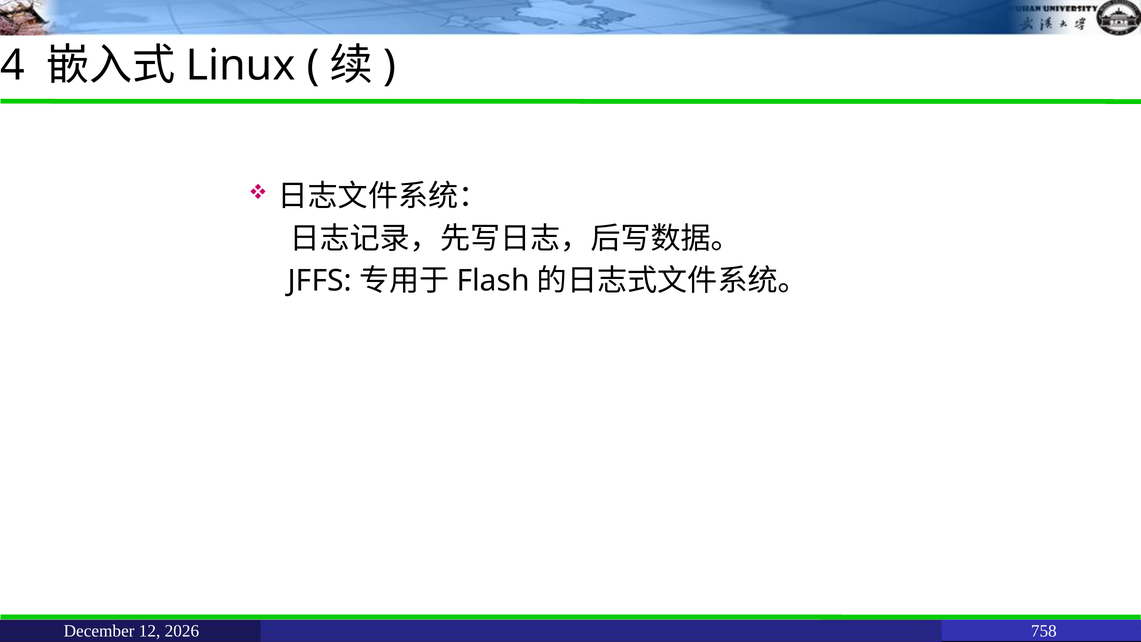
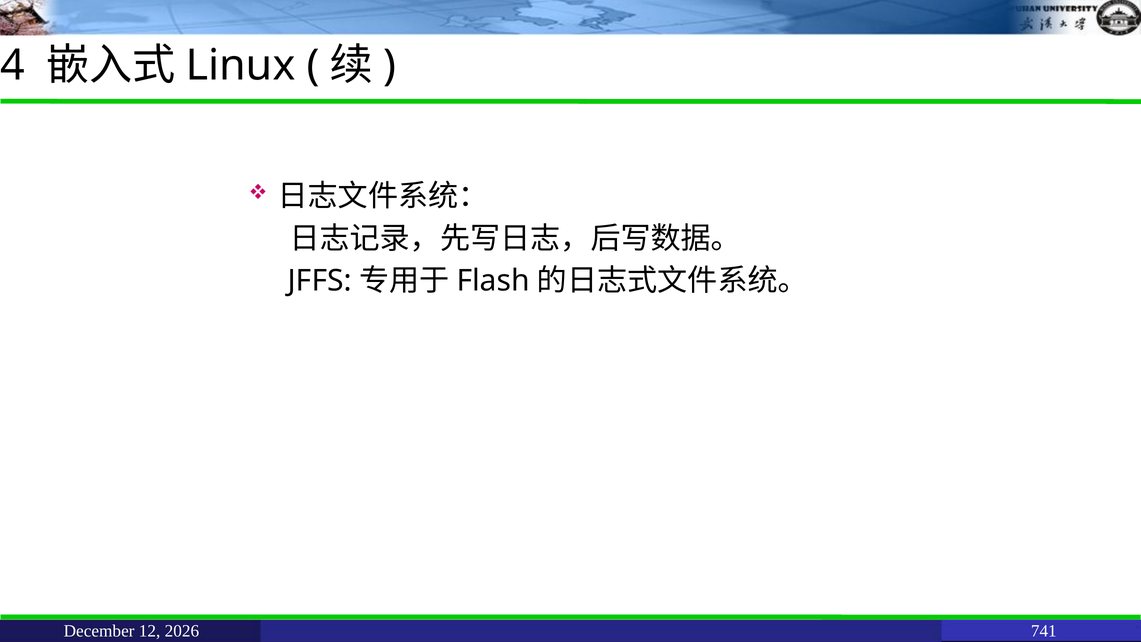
758: 758 -> 741 (1044, 631)
